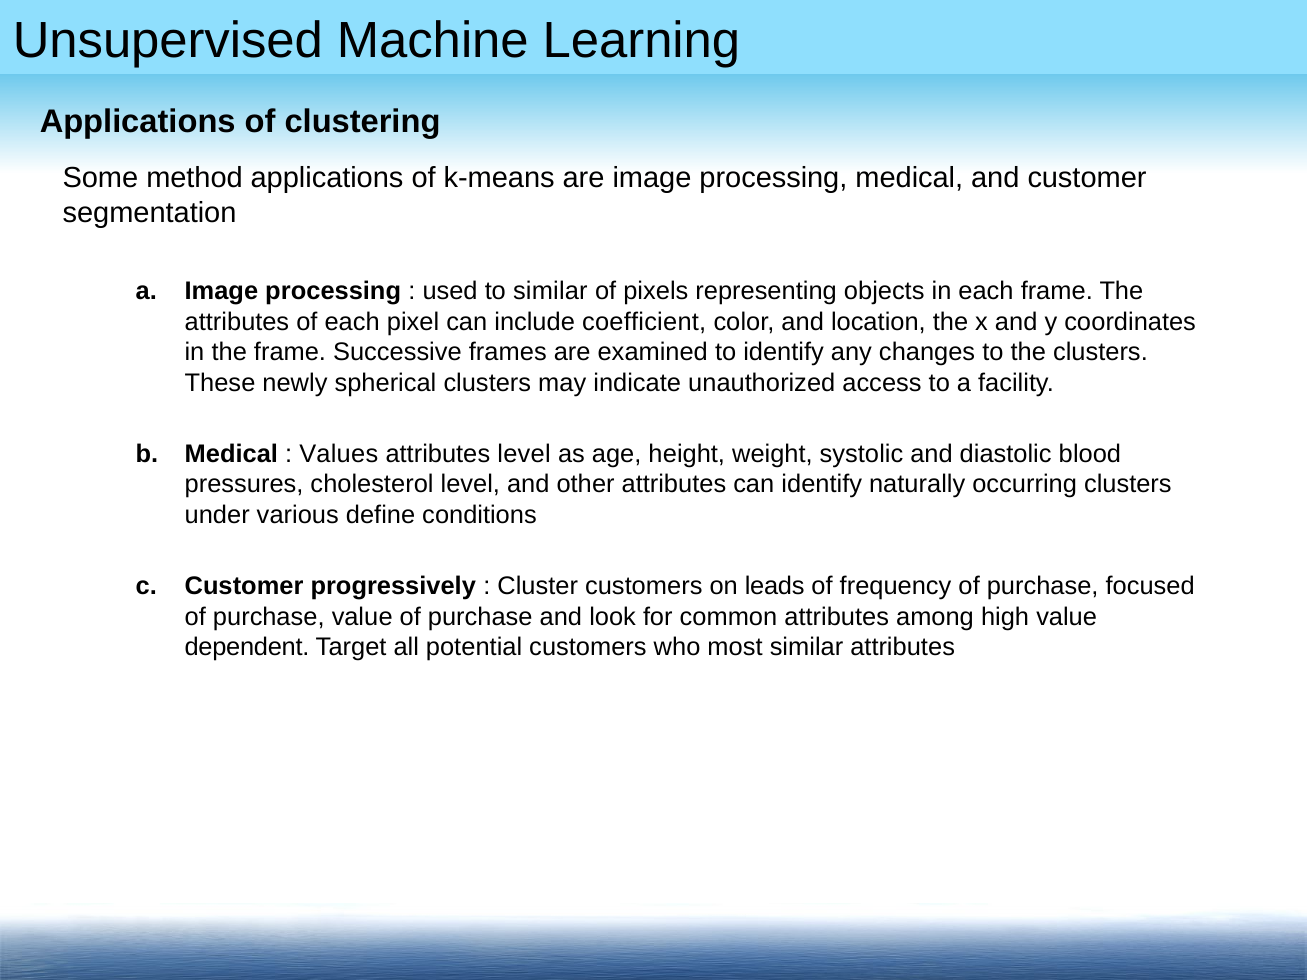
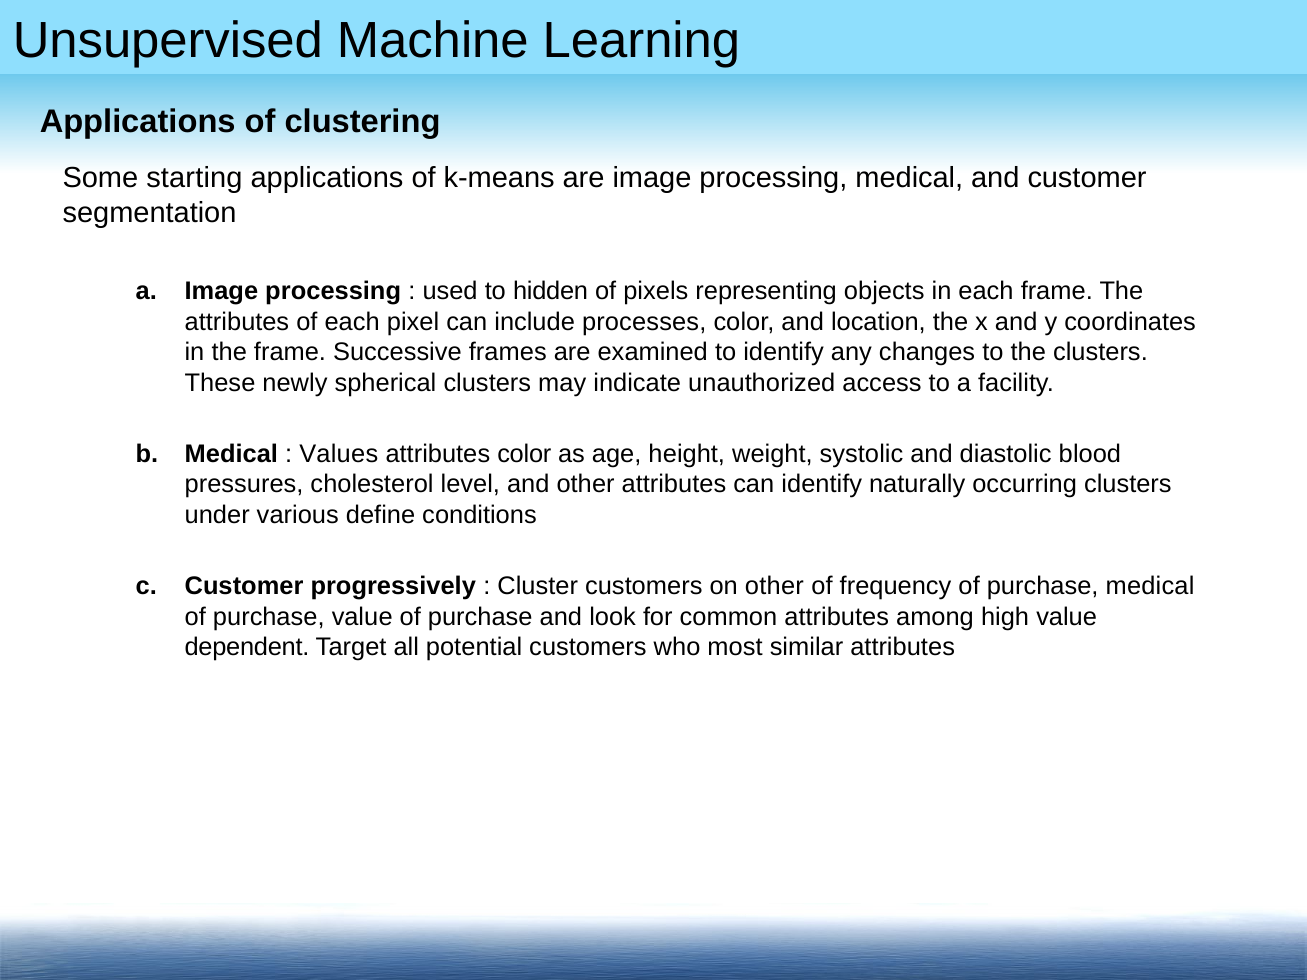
method: method -> starting (194, 178)
to similar: similar -> hidden (551, 291)
coefficient: coefficient -> processes (644, 322)
attributes level: level -> color (524, 454)
on leads: leads -> other (774, 586)
purchase focused: focused -> medical (1150, 586)
